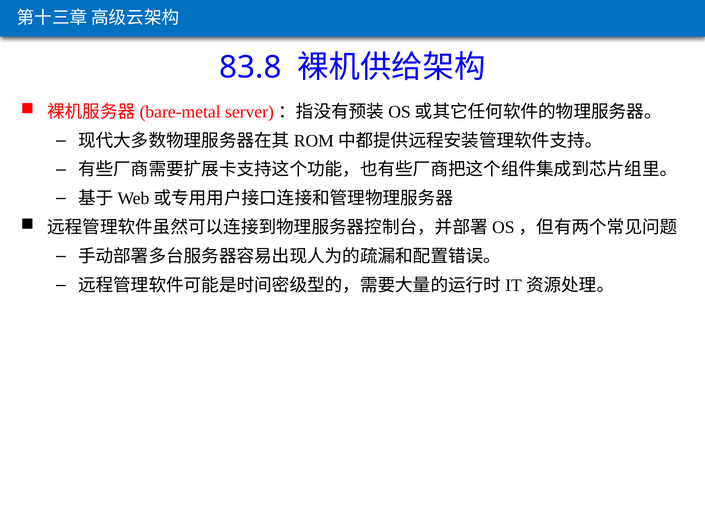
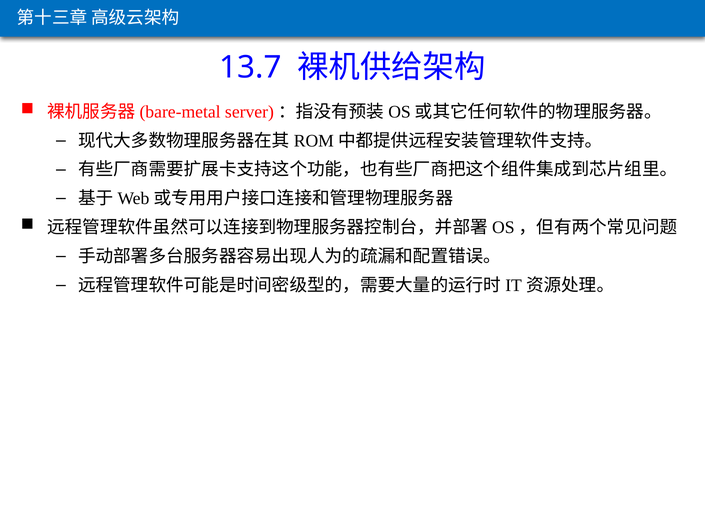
83.8: 83.8 -> 13.7 (250, 67)
